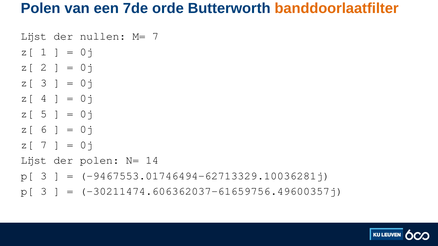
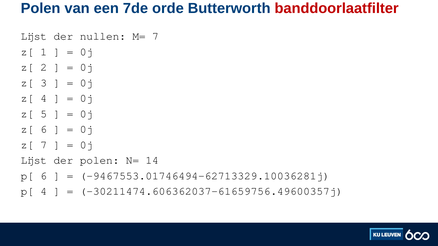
banddoorlaatfilter colour: orange -> red (337, 8)
3: 3 -> 6 (44, 176)
3: 3 -> 4 (44, 192)
